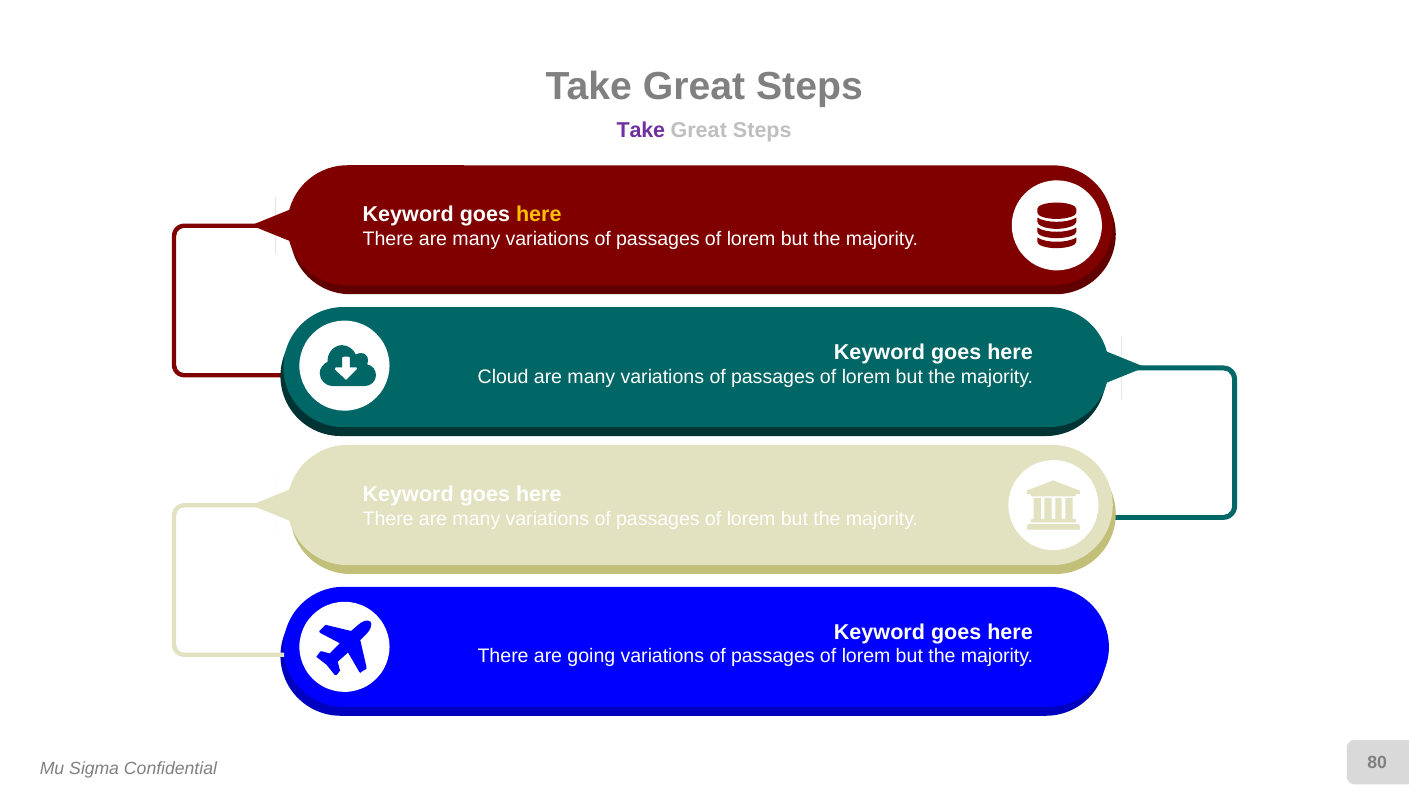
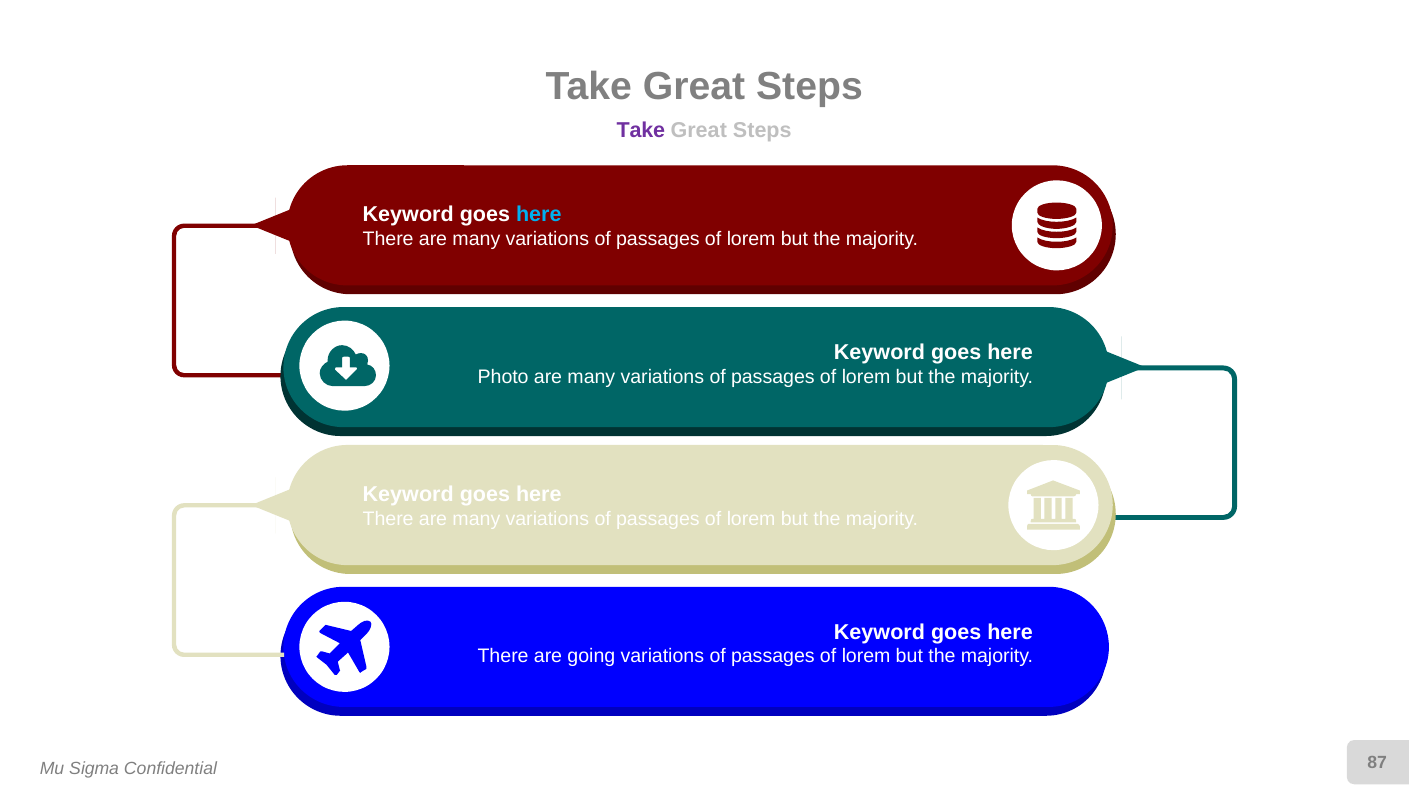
here colour: yellow -> light blue (539, 215)
Cloud: Cloud -> Photo (503, 377)
80: 80 -> 87 (1377, 763)
